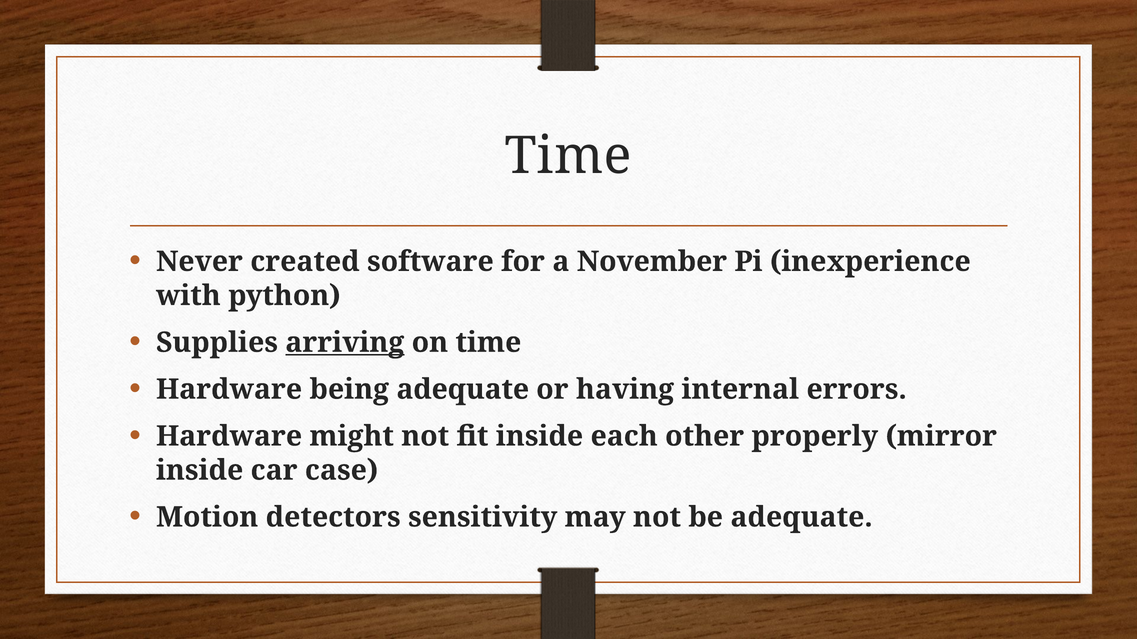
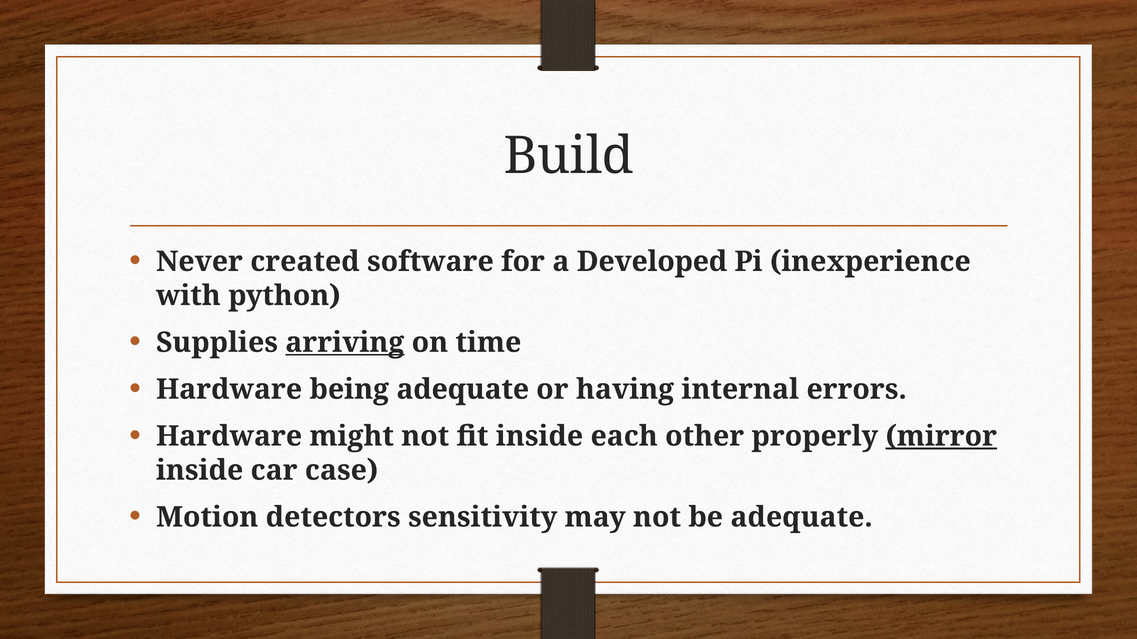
Time: Time -> Build (569, 156)
November: November -> Developed (652, 262)
mirror underline: none -> present (941, 437)
